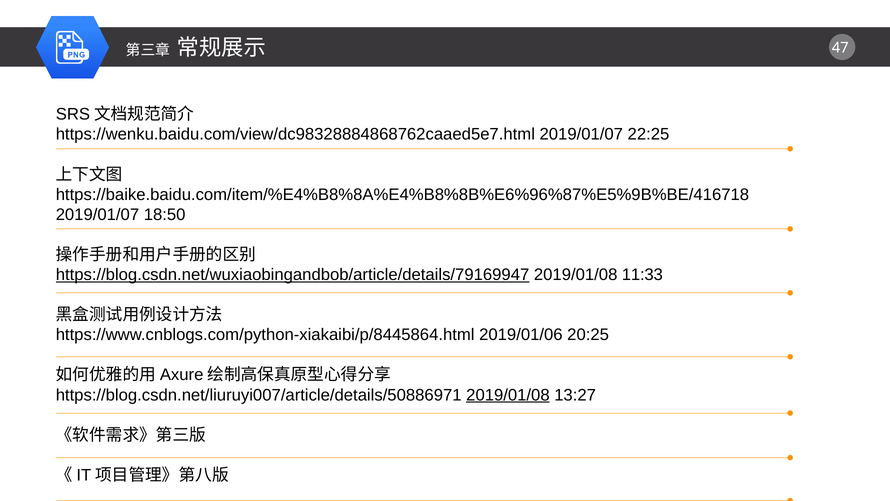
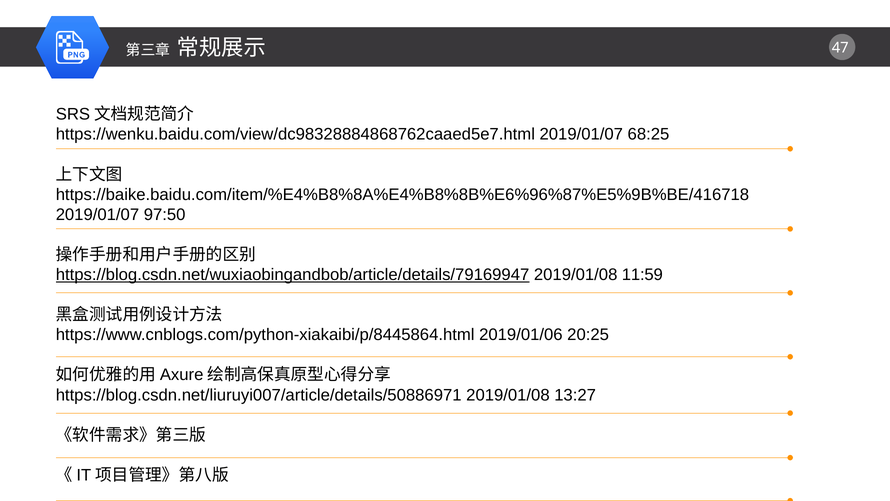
22:25: 22:25 -> 68:25 (648, 134)
18:50: 18:50 -> 97:50 (165, 214)
11:33: 11:33 -> 11:59 (642, 275)
2019/01/08 underline: present -> none (508, 395)
